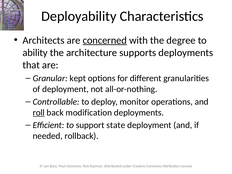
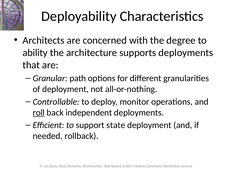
concerned underline: present -> none (105, 40)
kept: kept -> path (78, 78)
modification: modification -> independent (89, 113)
